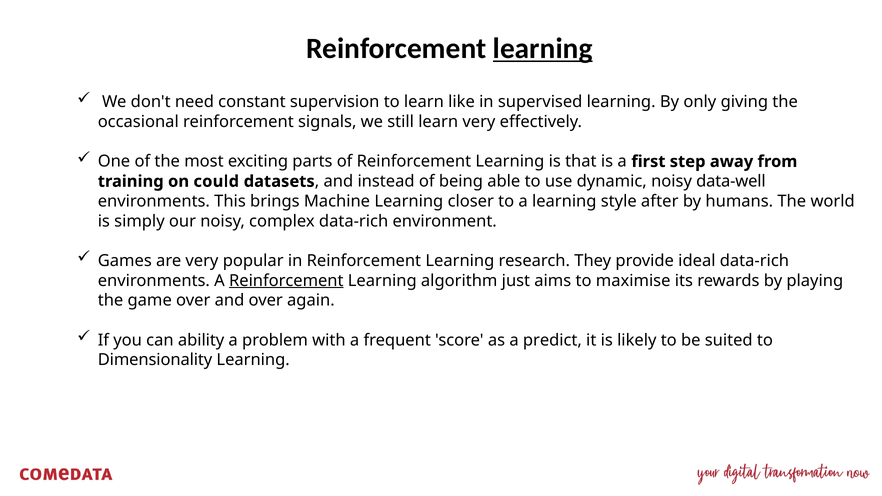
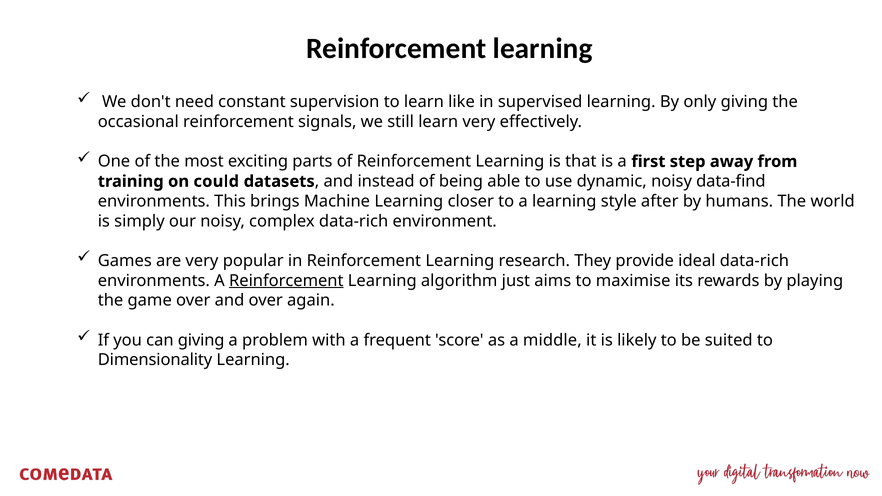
learning underline: present -> none (543, 49)
data-well: data-well -> data-find (731, 181)
can ability: ability -> giving (201, 340)
predict: predict -> middle (552, 340)
